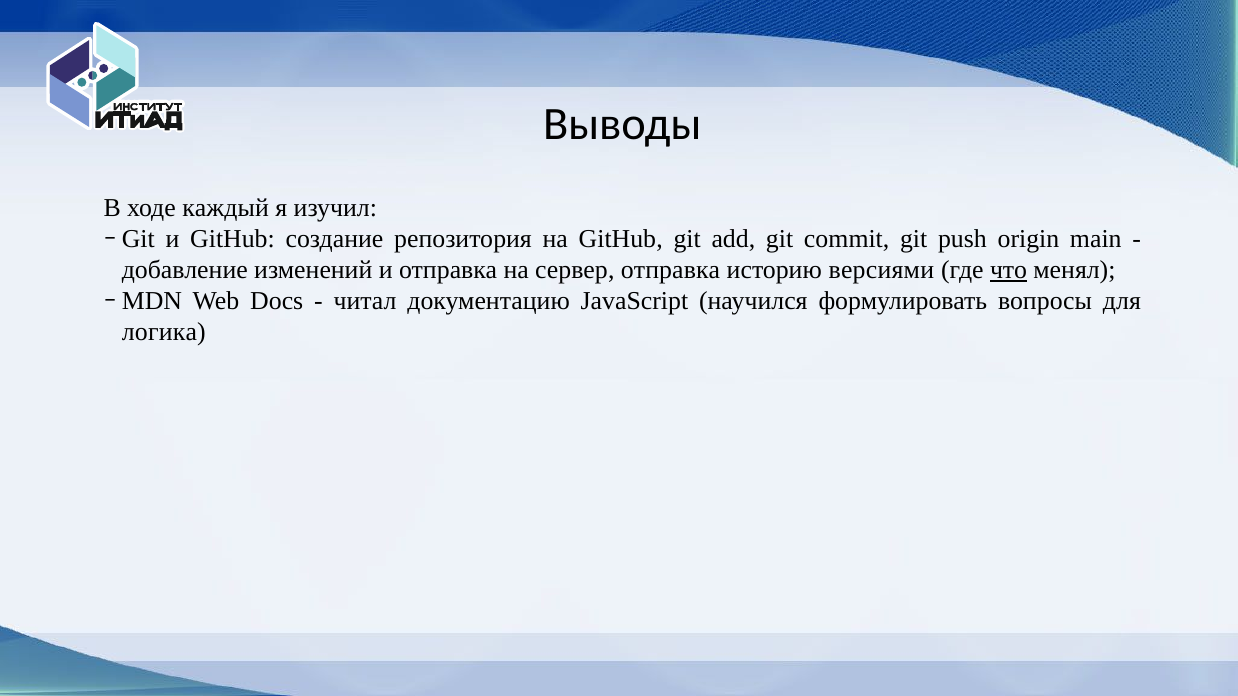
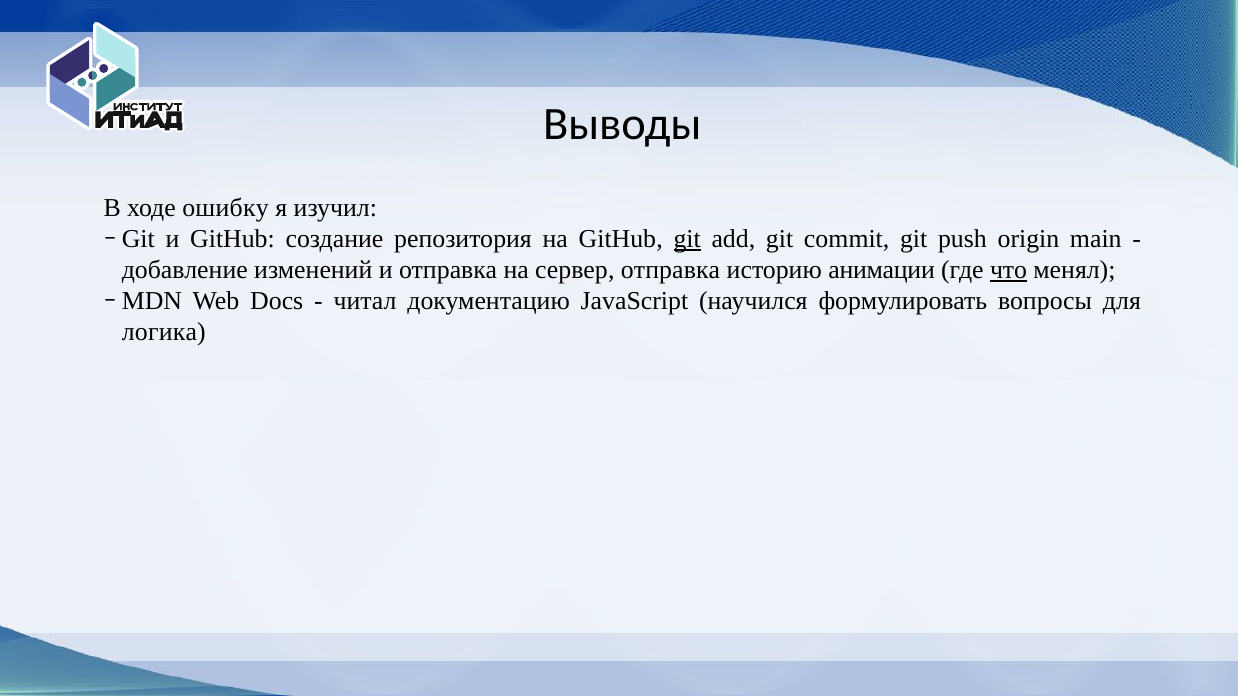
каждый: каждый -> ошибку (226, 208)
git underline: none -> present (687, 239)
версиями: версиями -> анимации (882, 270)
